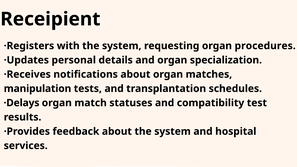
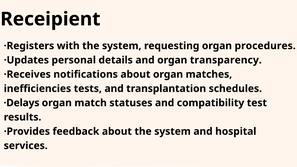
specialization: specialization -> transparency (226, 60)
manipulation: manipulation -> inefficiencies (37, 89)
